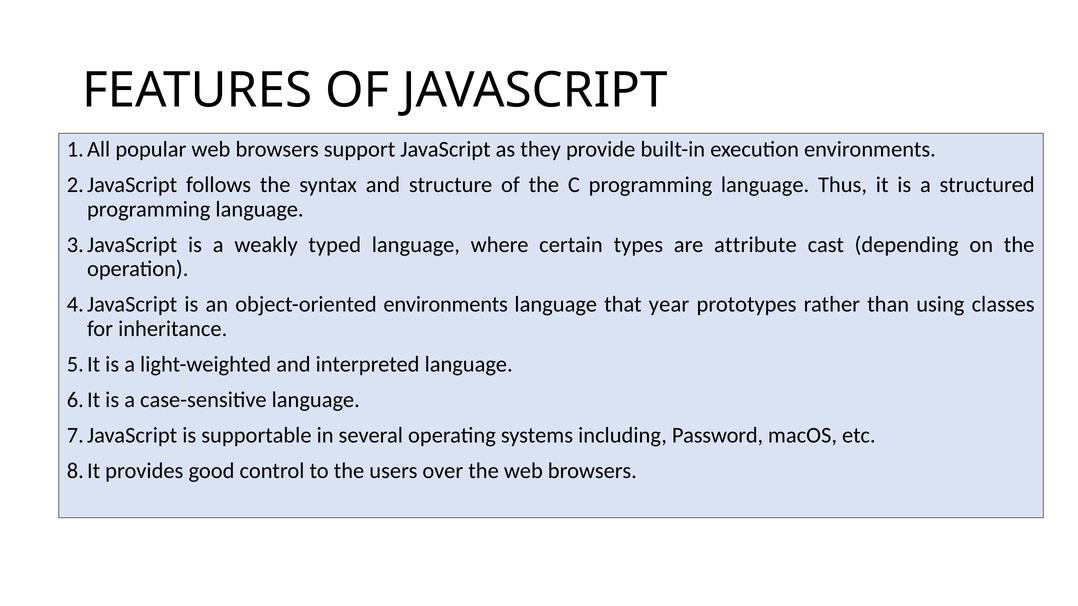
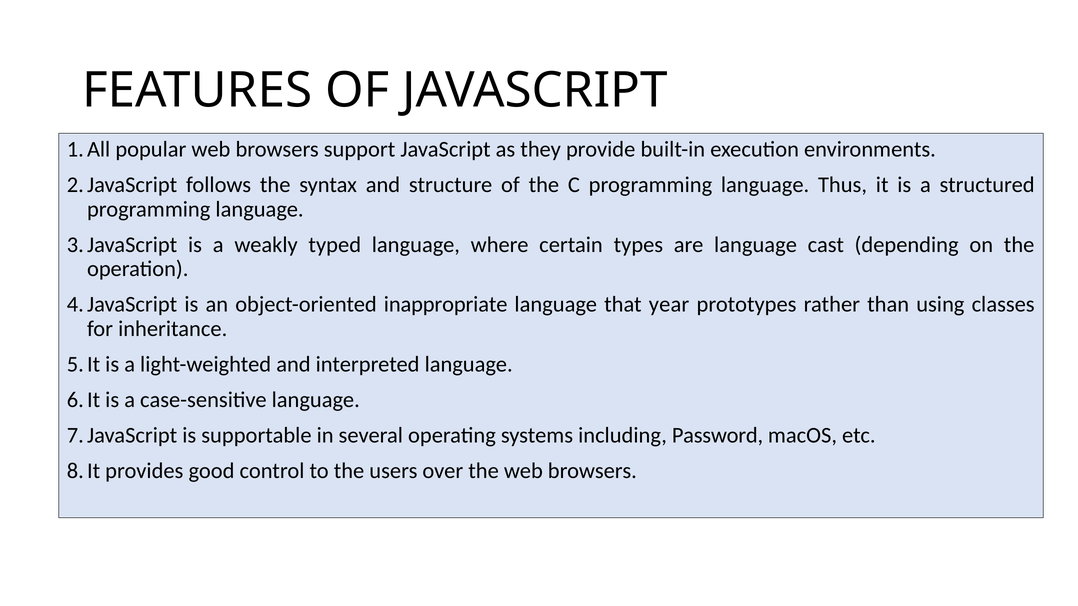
are attribute: attribute -> language (756, 245)
object-oriented environments: environments -> inappropriate (446, 305)
